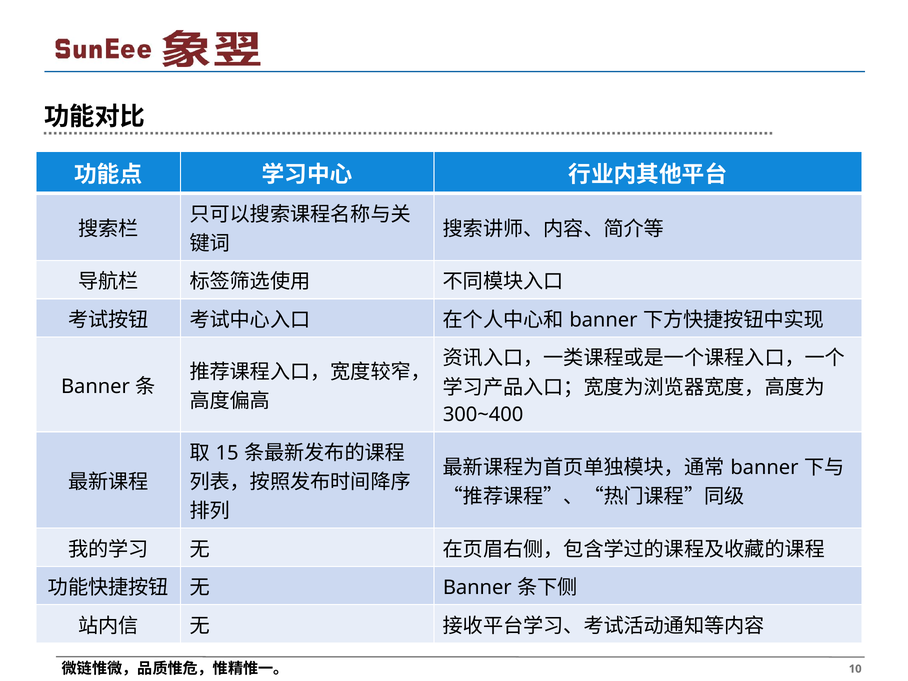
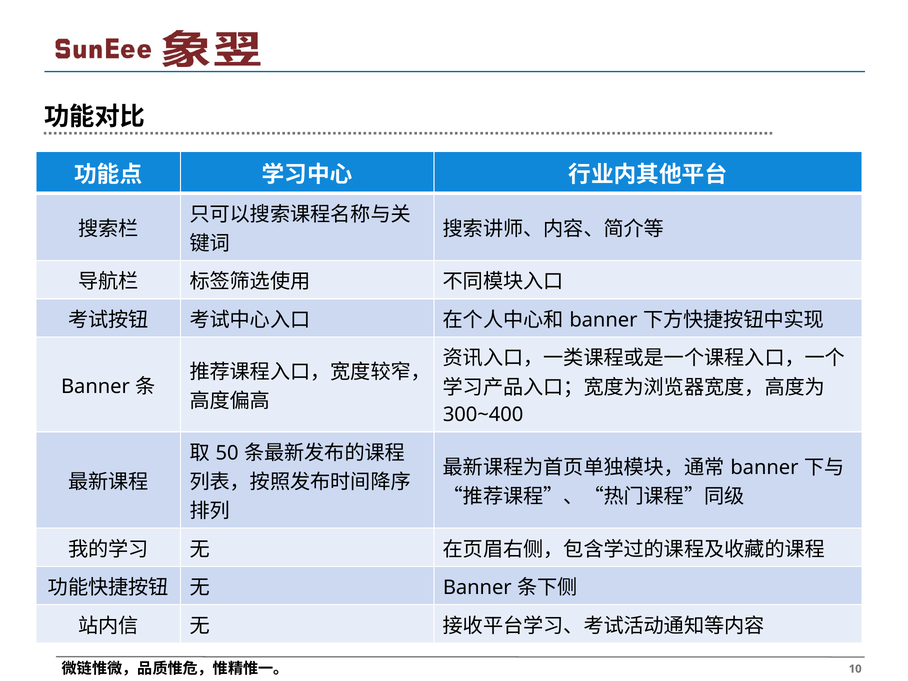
15: 15 -> 50 (227, 453)
